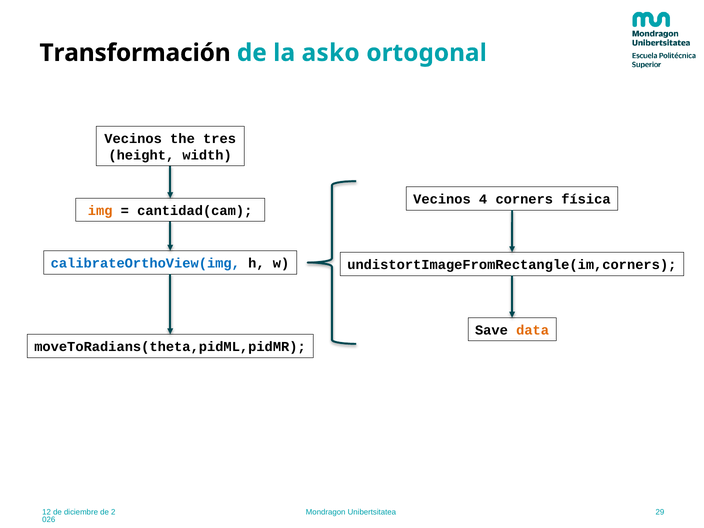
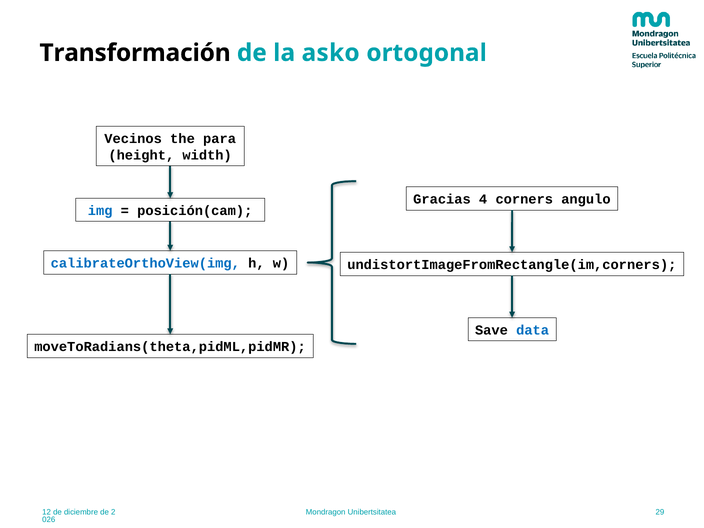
tres: tres -> para (220, 139)
Vecinos: Vecinos -> Gracias (442, 199)
física: física -> angulo (586, 199)
img colour: orange -> blue (100, 211)
cantidad(cam: cantidad(cam -> posición(cam (195, 211)
data colour: orange -> blue (533, 330)
